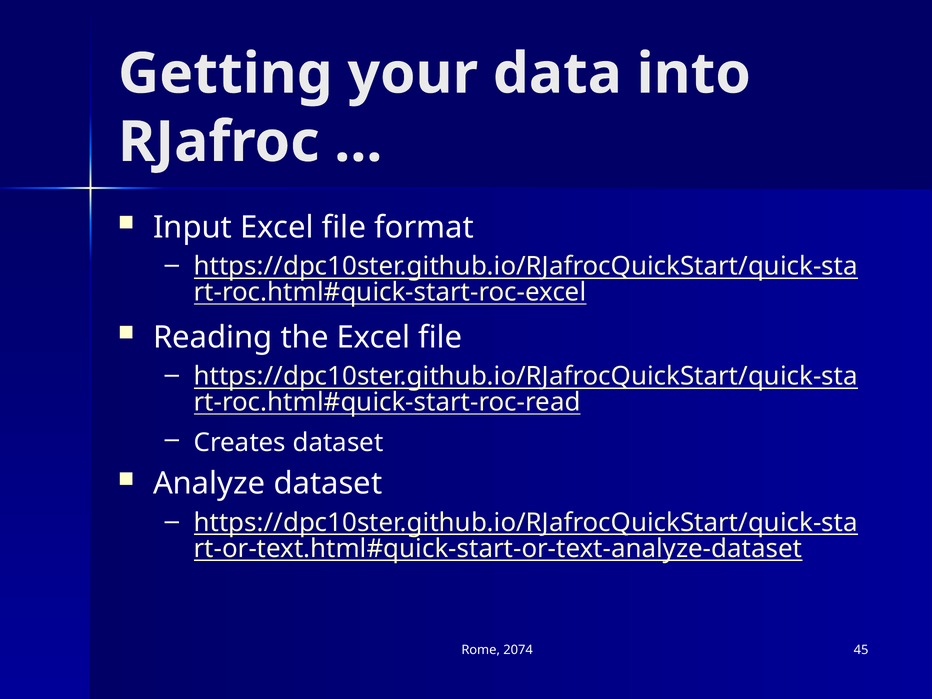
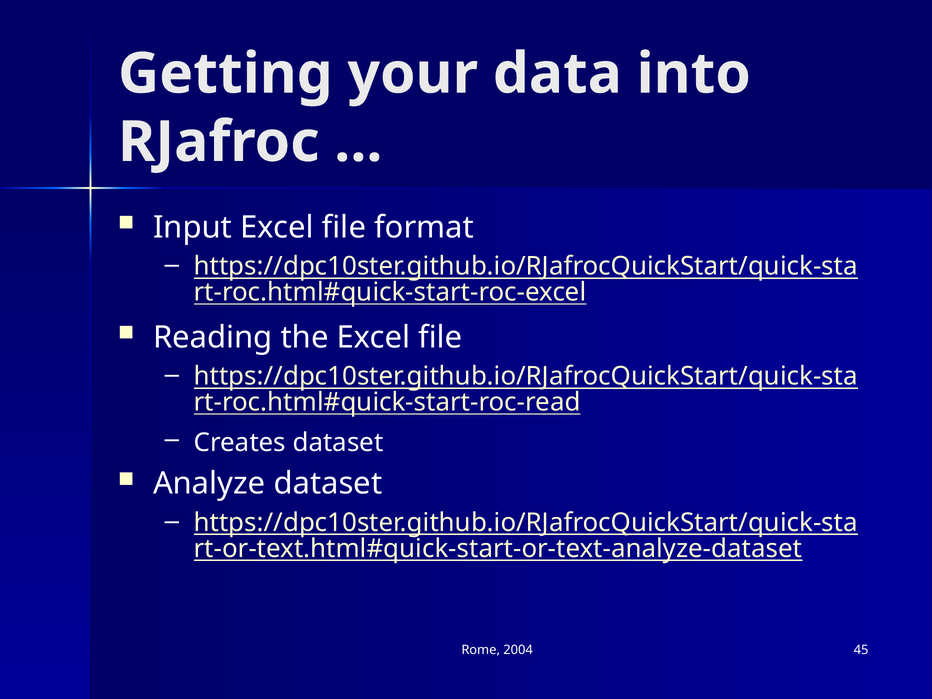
2074: 2074 -> 2004 (518, 650)
